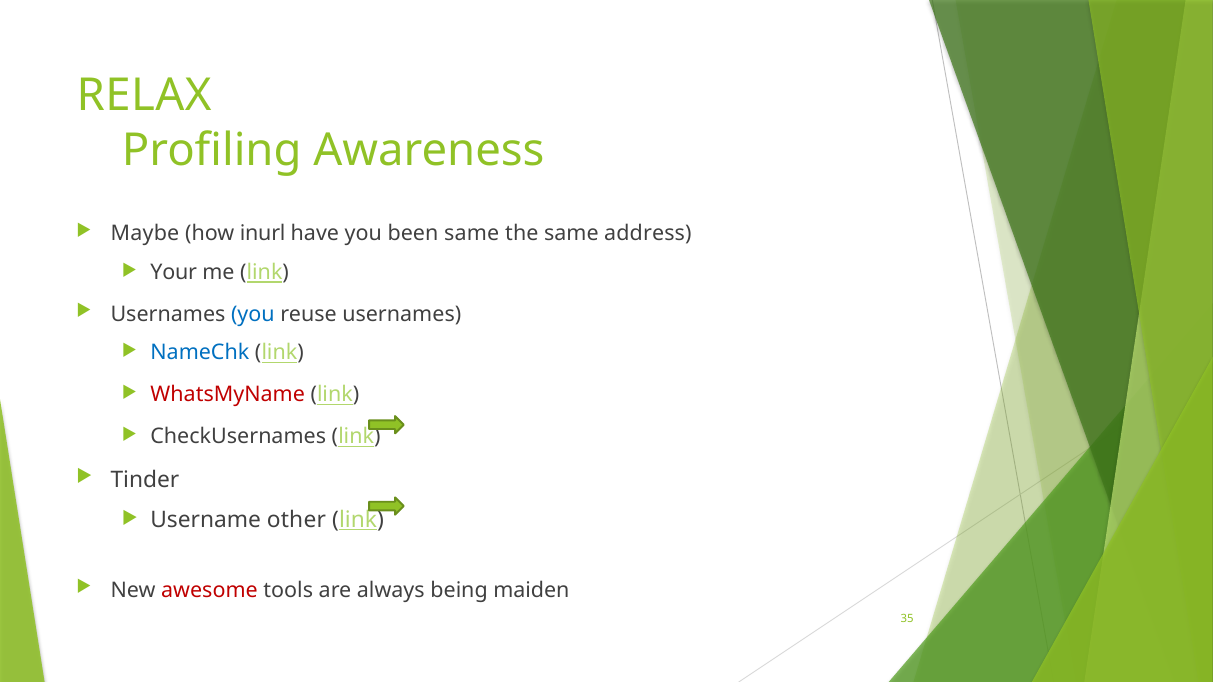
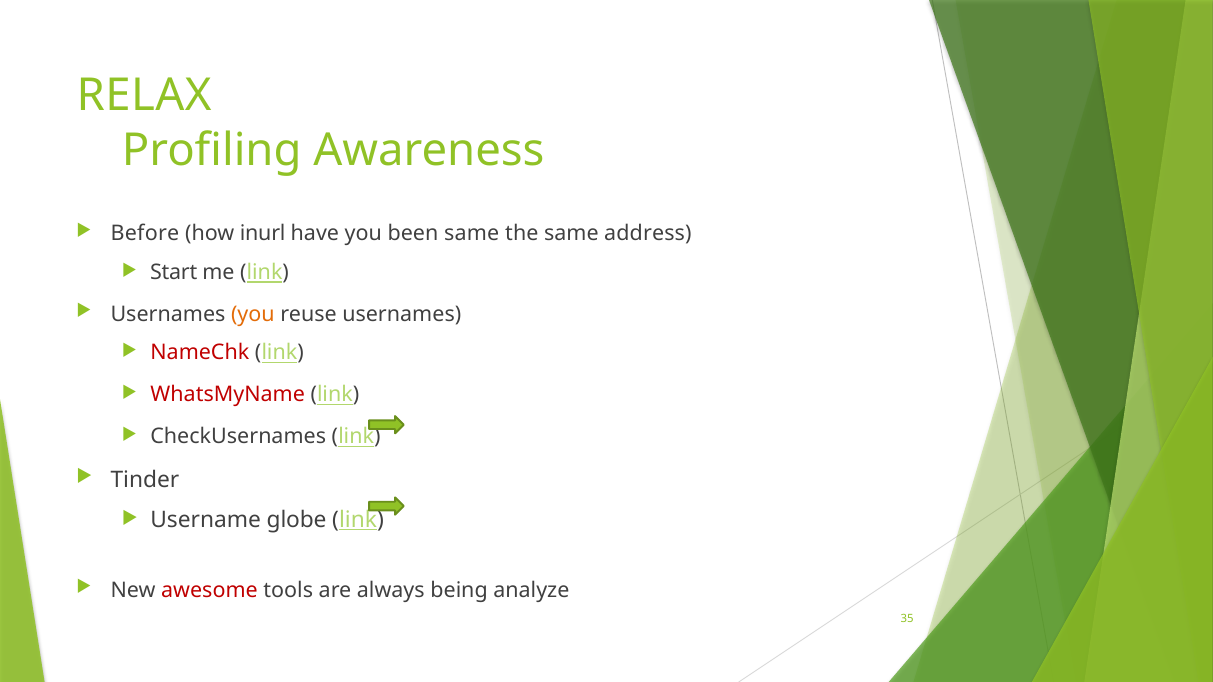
Maybe: Maybe -> Before (145, 234)
Your: Your -> Start (174, 272)
you colour: blue -> orange (253, 314)
NameChk colour: blue -> red (200, 353)
other: other -> globe (297, 520)
maiden: maiden -> analyze (531, 590)
